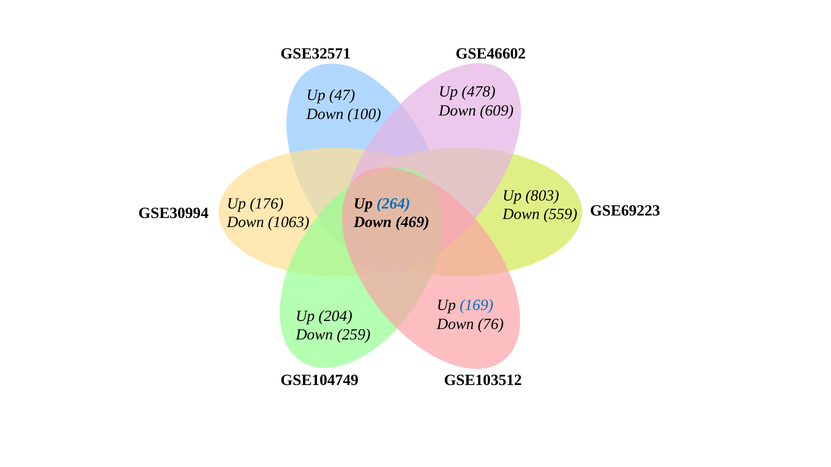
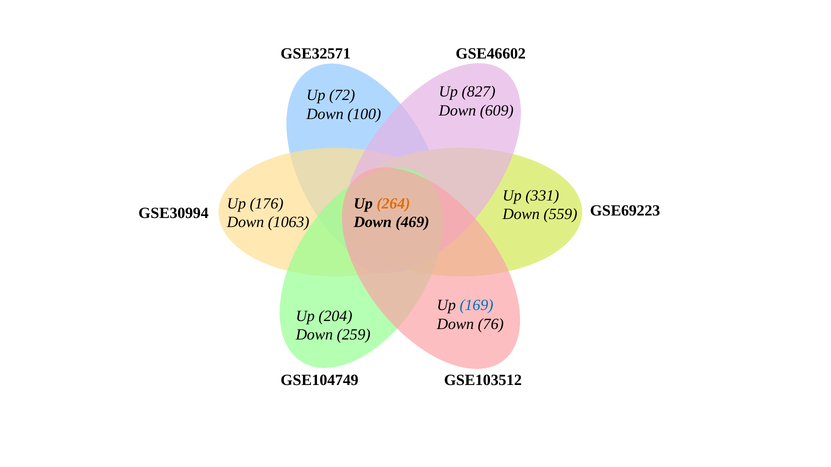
478: 478 -> 827 (479, 92)
47: 47 -> 72 (342, 95)
803: 803 -> 331 (542, 196)
264 colour: blue -> orange (393, 204)
